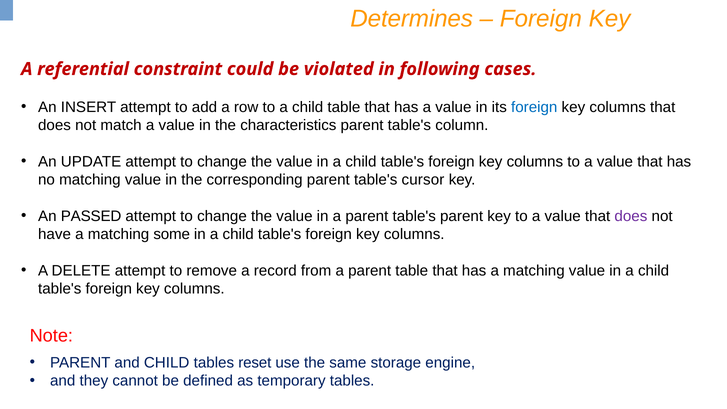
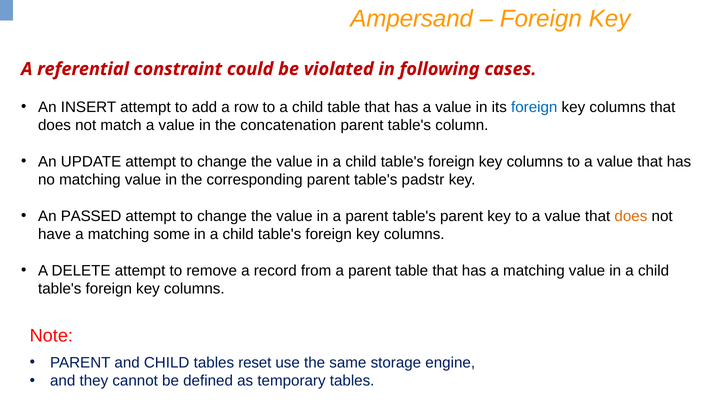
Determines: Determines -> Ampersand (412, 19)
characteristics: characteristics -> concatenation (288, 125)
cursor: cursor -> padstr (423, 180)
does colour: purple -> orange (631, 216)
